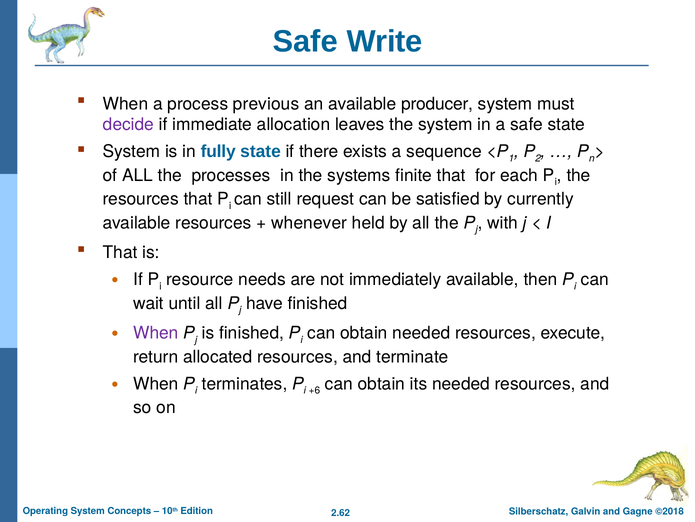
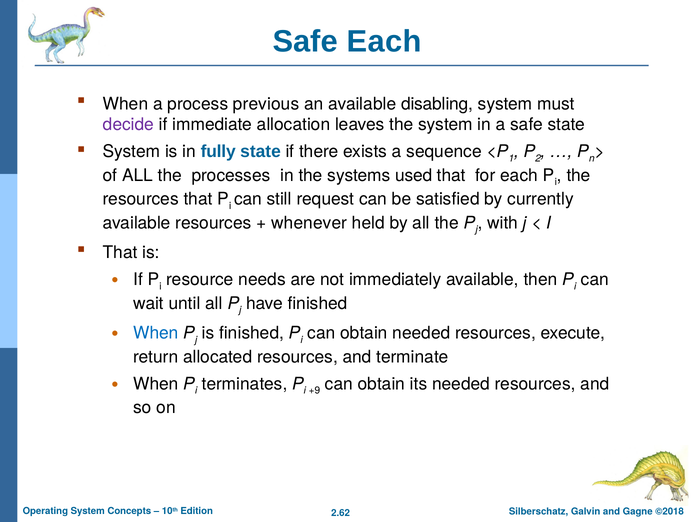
Safe Write: Write -> Each (384, 41)
producer: producer -> disabling (437, 104)
finite: finite -> used (414, 175)
When colour: purple -> blue (156, 333)
+6: +6 -> +9 (314, 390)
